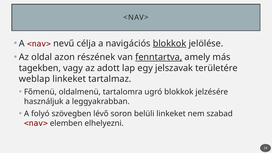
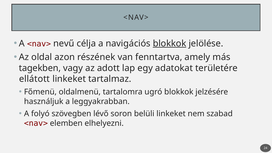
fenntartva underline: present -> none (159, 57)
jelszavak: jelszavak -> adatokat (174, 68)
weblap: weblap -> ellátott (34, 79)
